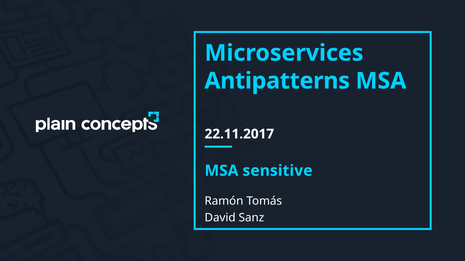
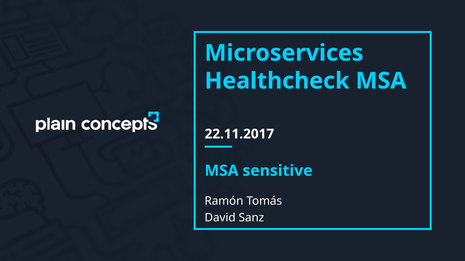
Antipatterns: Antipatterns -> Healthcheck (277, 81)
